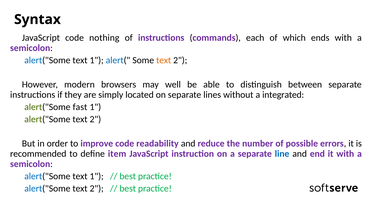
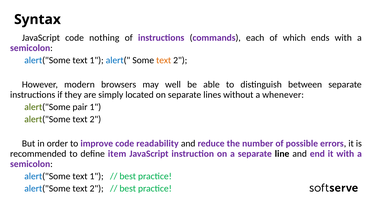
integrated: integrated -> whenever (283, 95)
fast: fast -> pair (80, 107)
line colour: blue -> black (282, 154)
